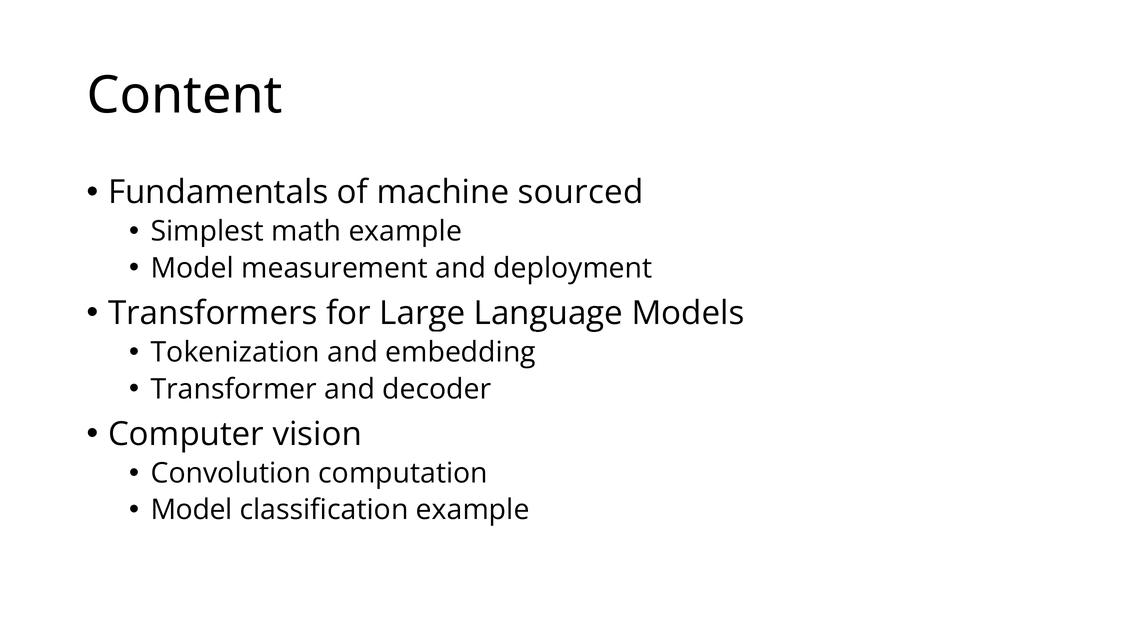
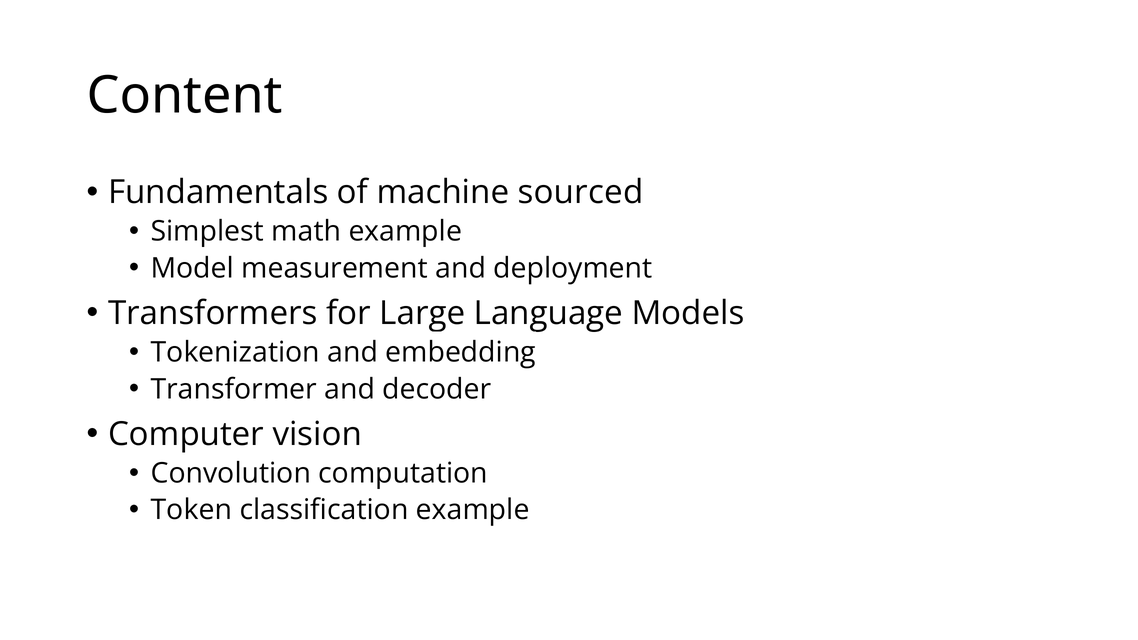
Model: Model -> Token (191, 510)
